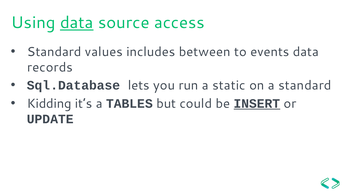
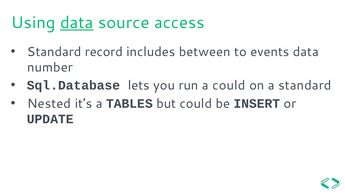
values: values -> record (104, 52)
records: records -> number (50, 67)
a static: static -> could (229, 85)
Kidding: Kidding -> Nested (49, 104)
INSERT underline: present -> none (257, 104)
